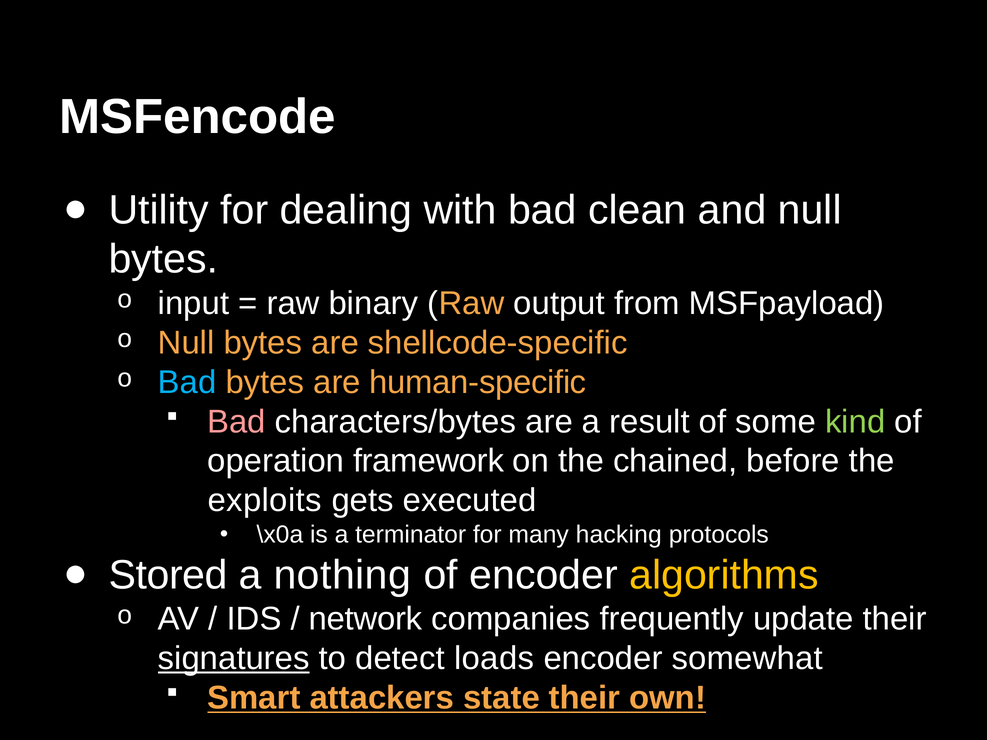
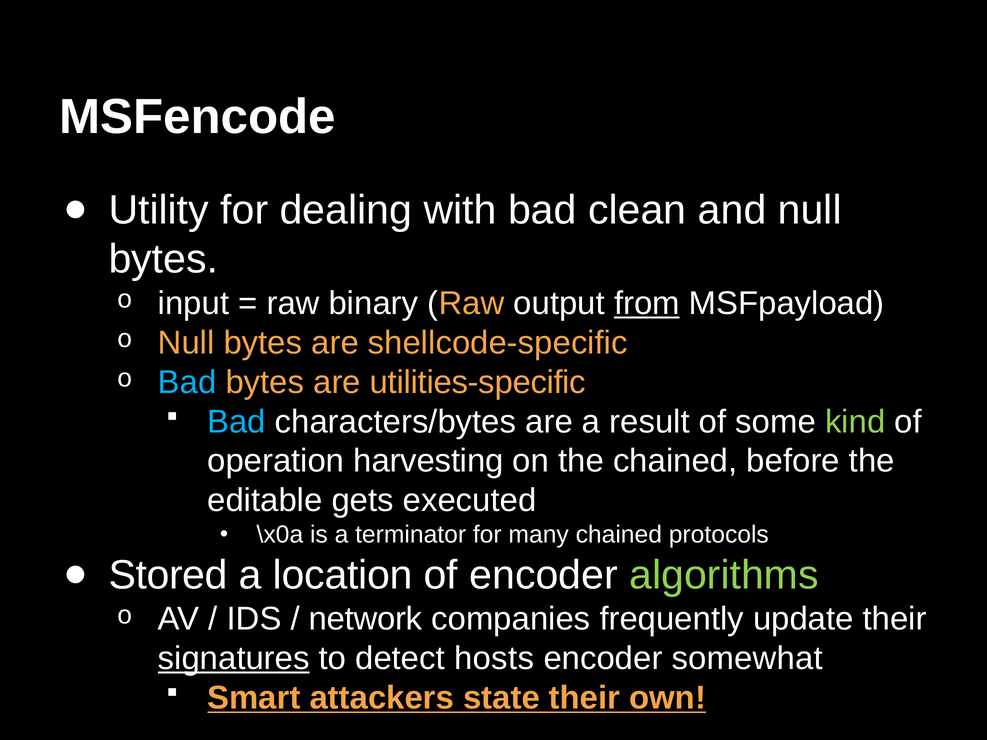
from underline: none -> present (647, 303)
human-specific: human-specific -> utilities-specific (478, 382)
Bad colour: pink -> light blue (237, 422)
framework: framework -> harvesting (428, 461)
exploits: exploits -> editable (265, 501)
many hacking: hacking -> chained (619, 535)
nothing: nothing -> location (343, 575)
algorithms colour: yellow -> light green (724, 575)
loads: loads -> hosts (494, 659)
